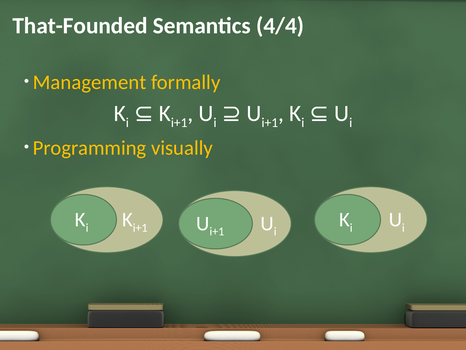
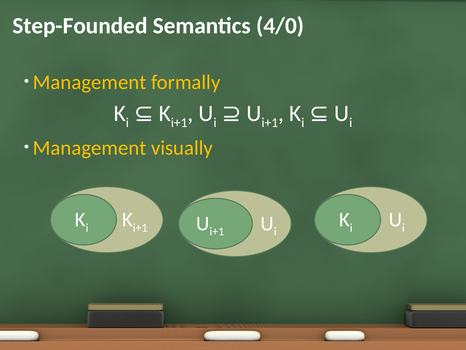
That-Founded: That-Founded -> Step-Founded (80, 26)
4/4: 4/4 -> 4/0 (280, 26)
Programming: Programming -> Management (90, 148)
